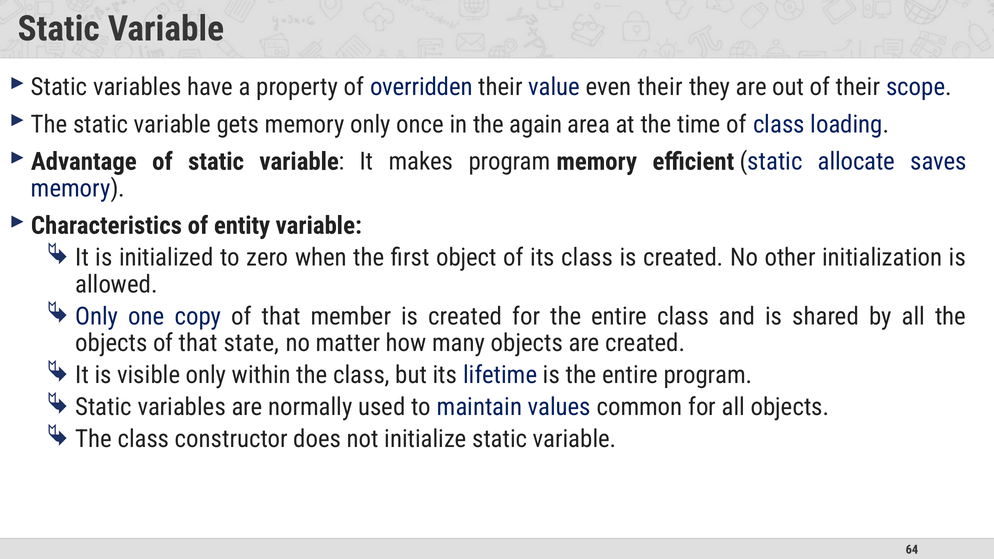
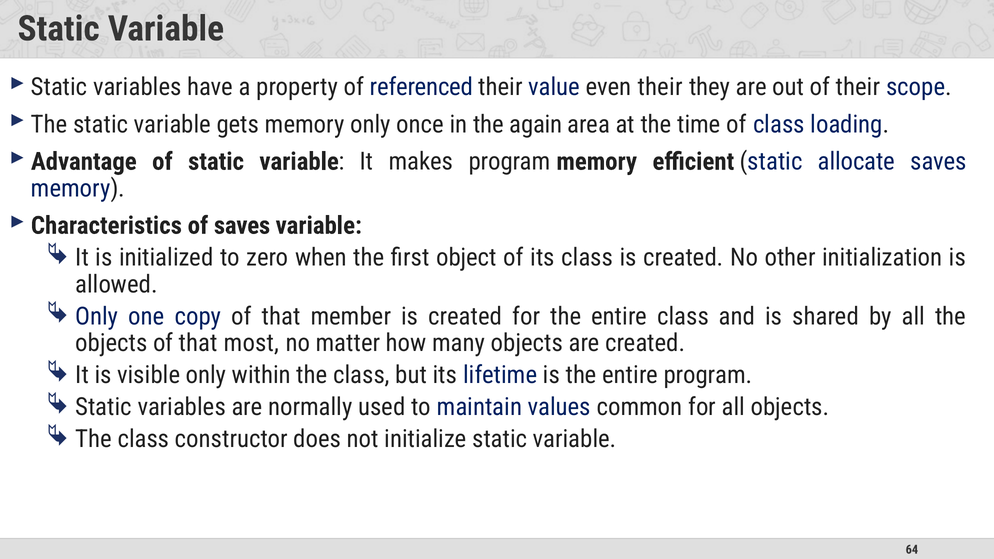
overridden: overridden -> referenced (421, 87)
of entity: entity -> saves (242, 226)
state: state -> most (251, 343)
